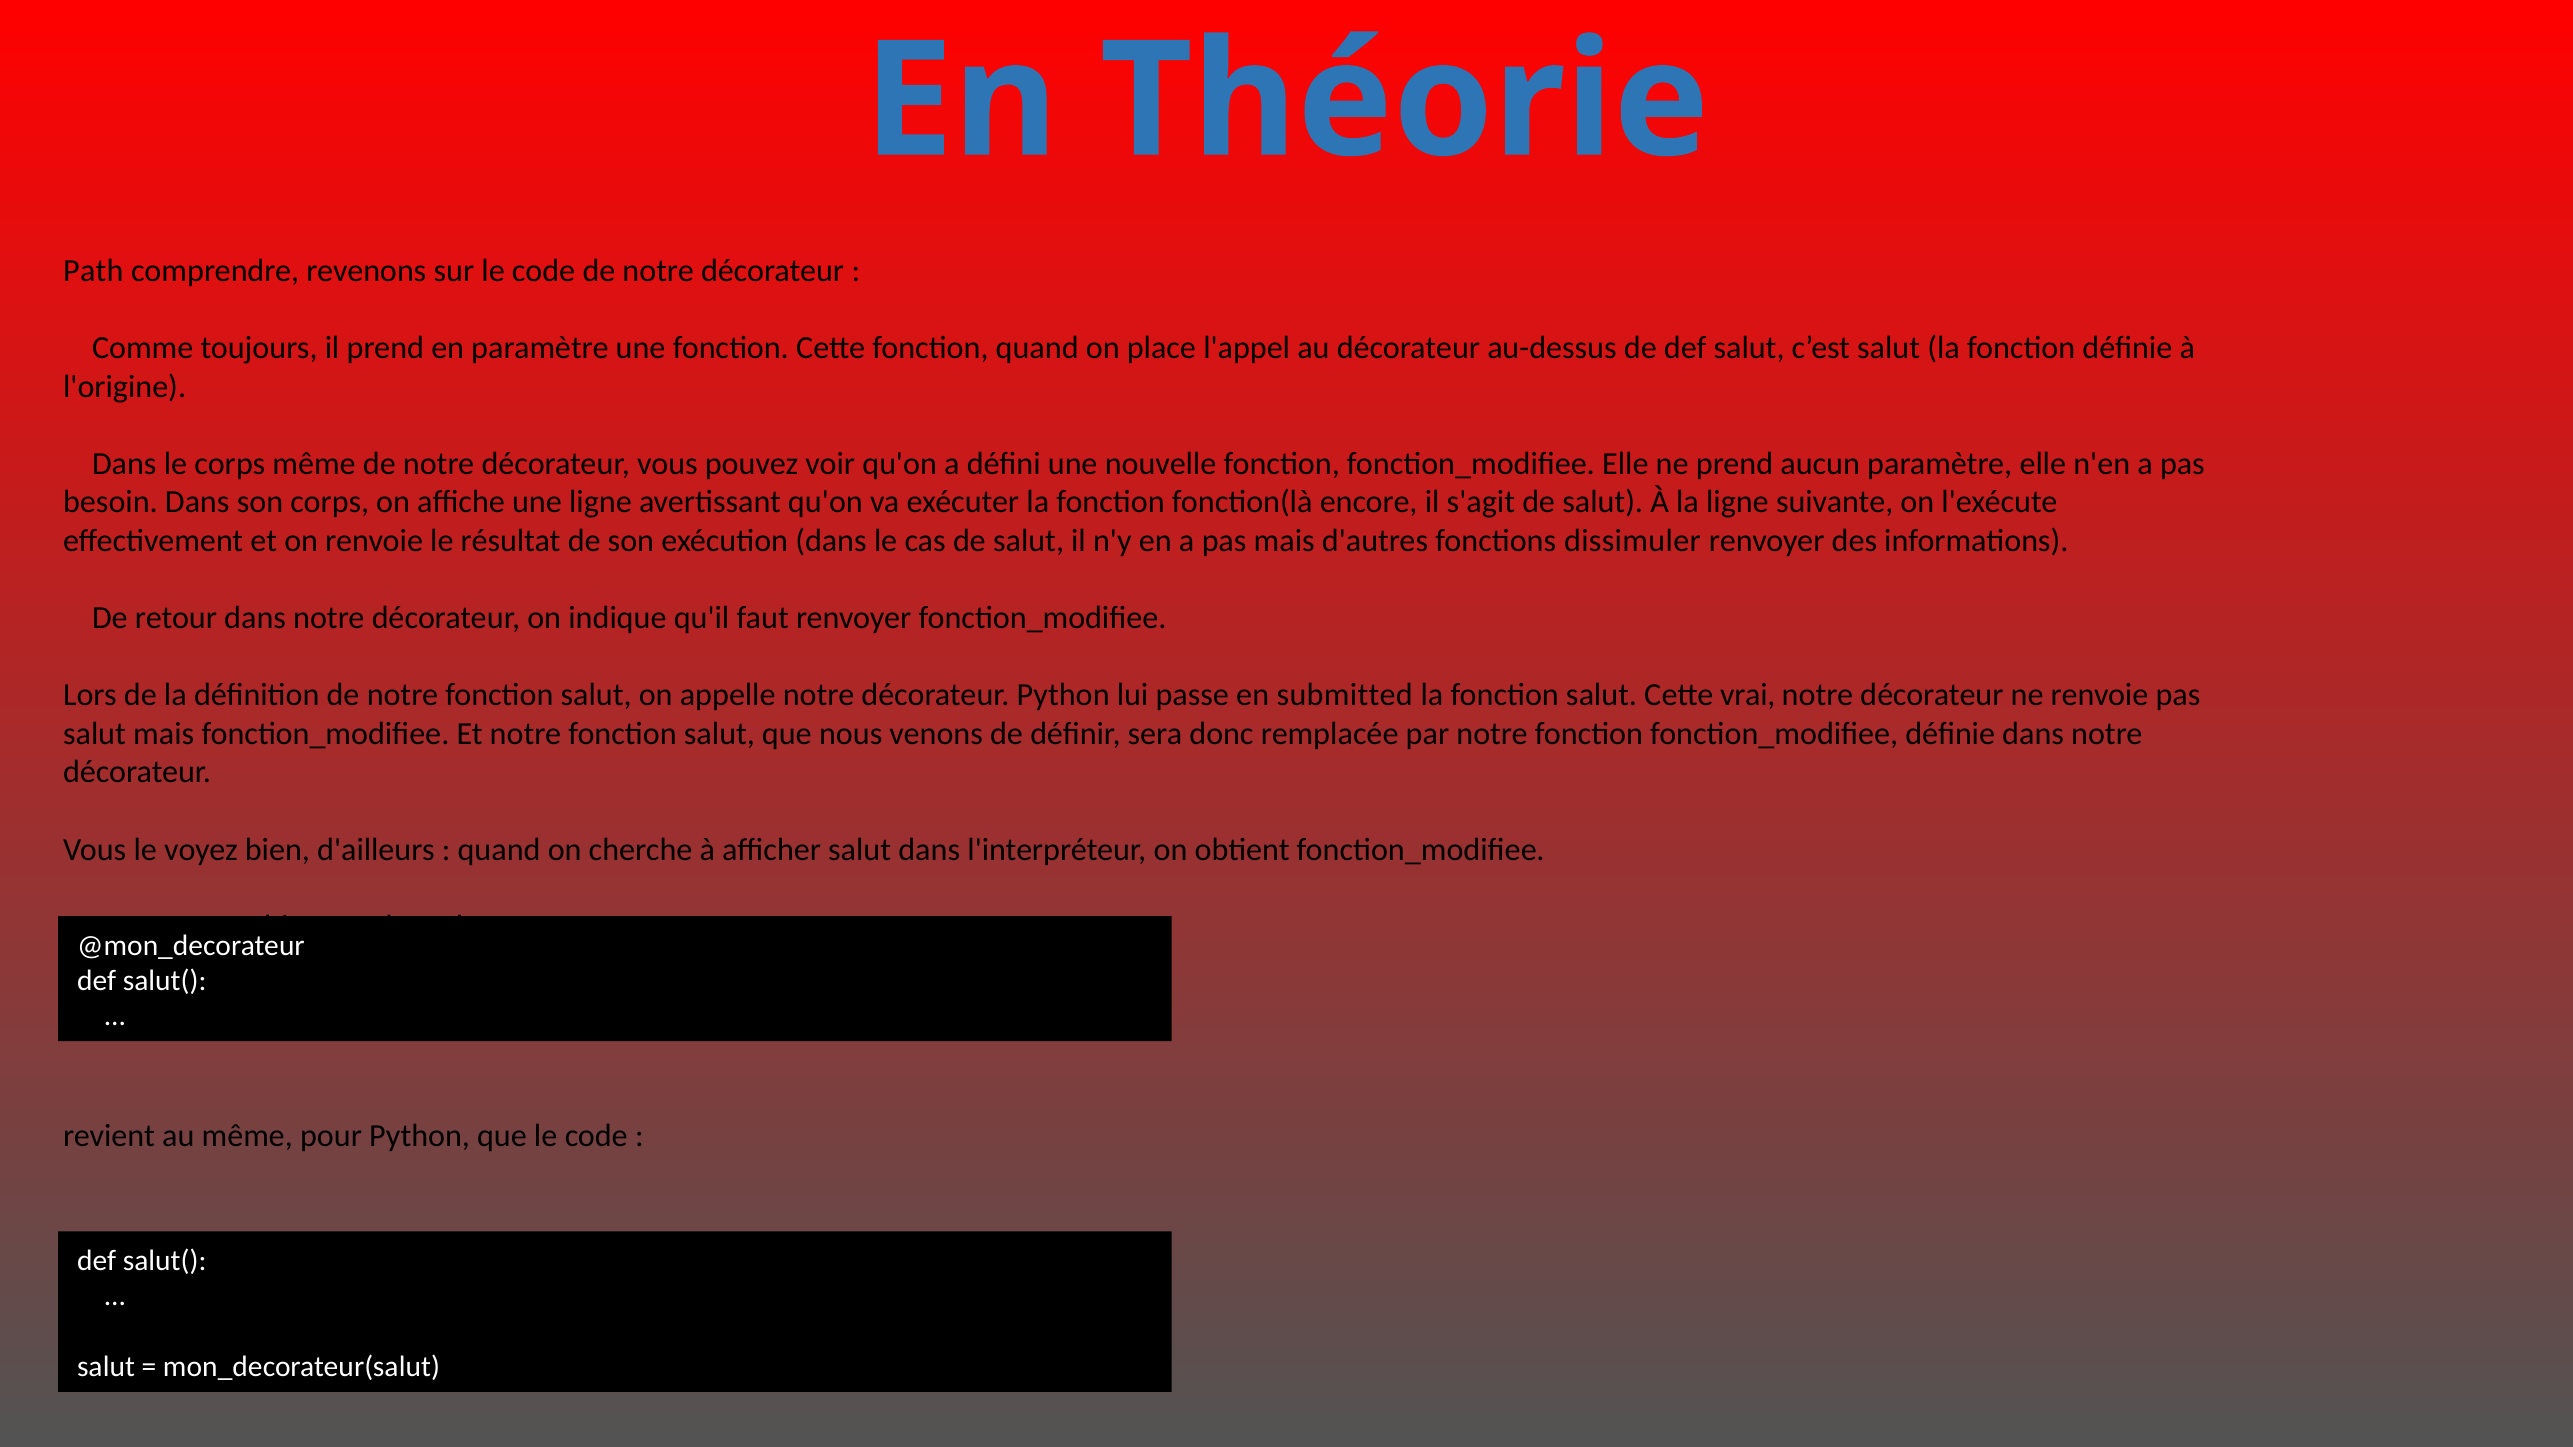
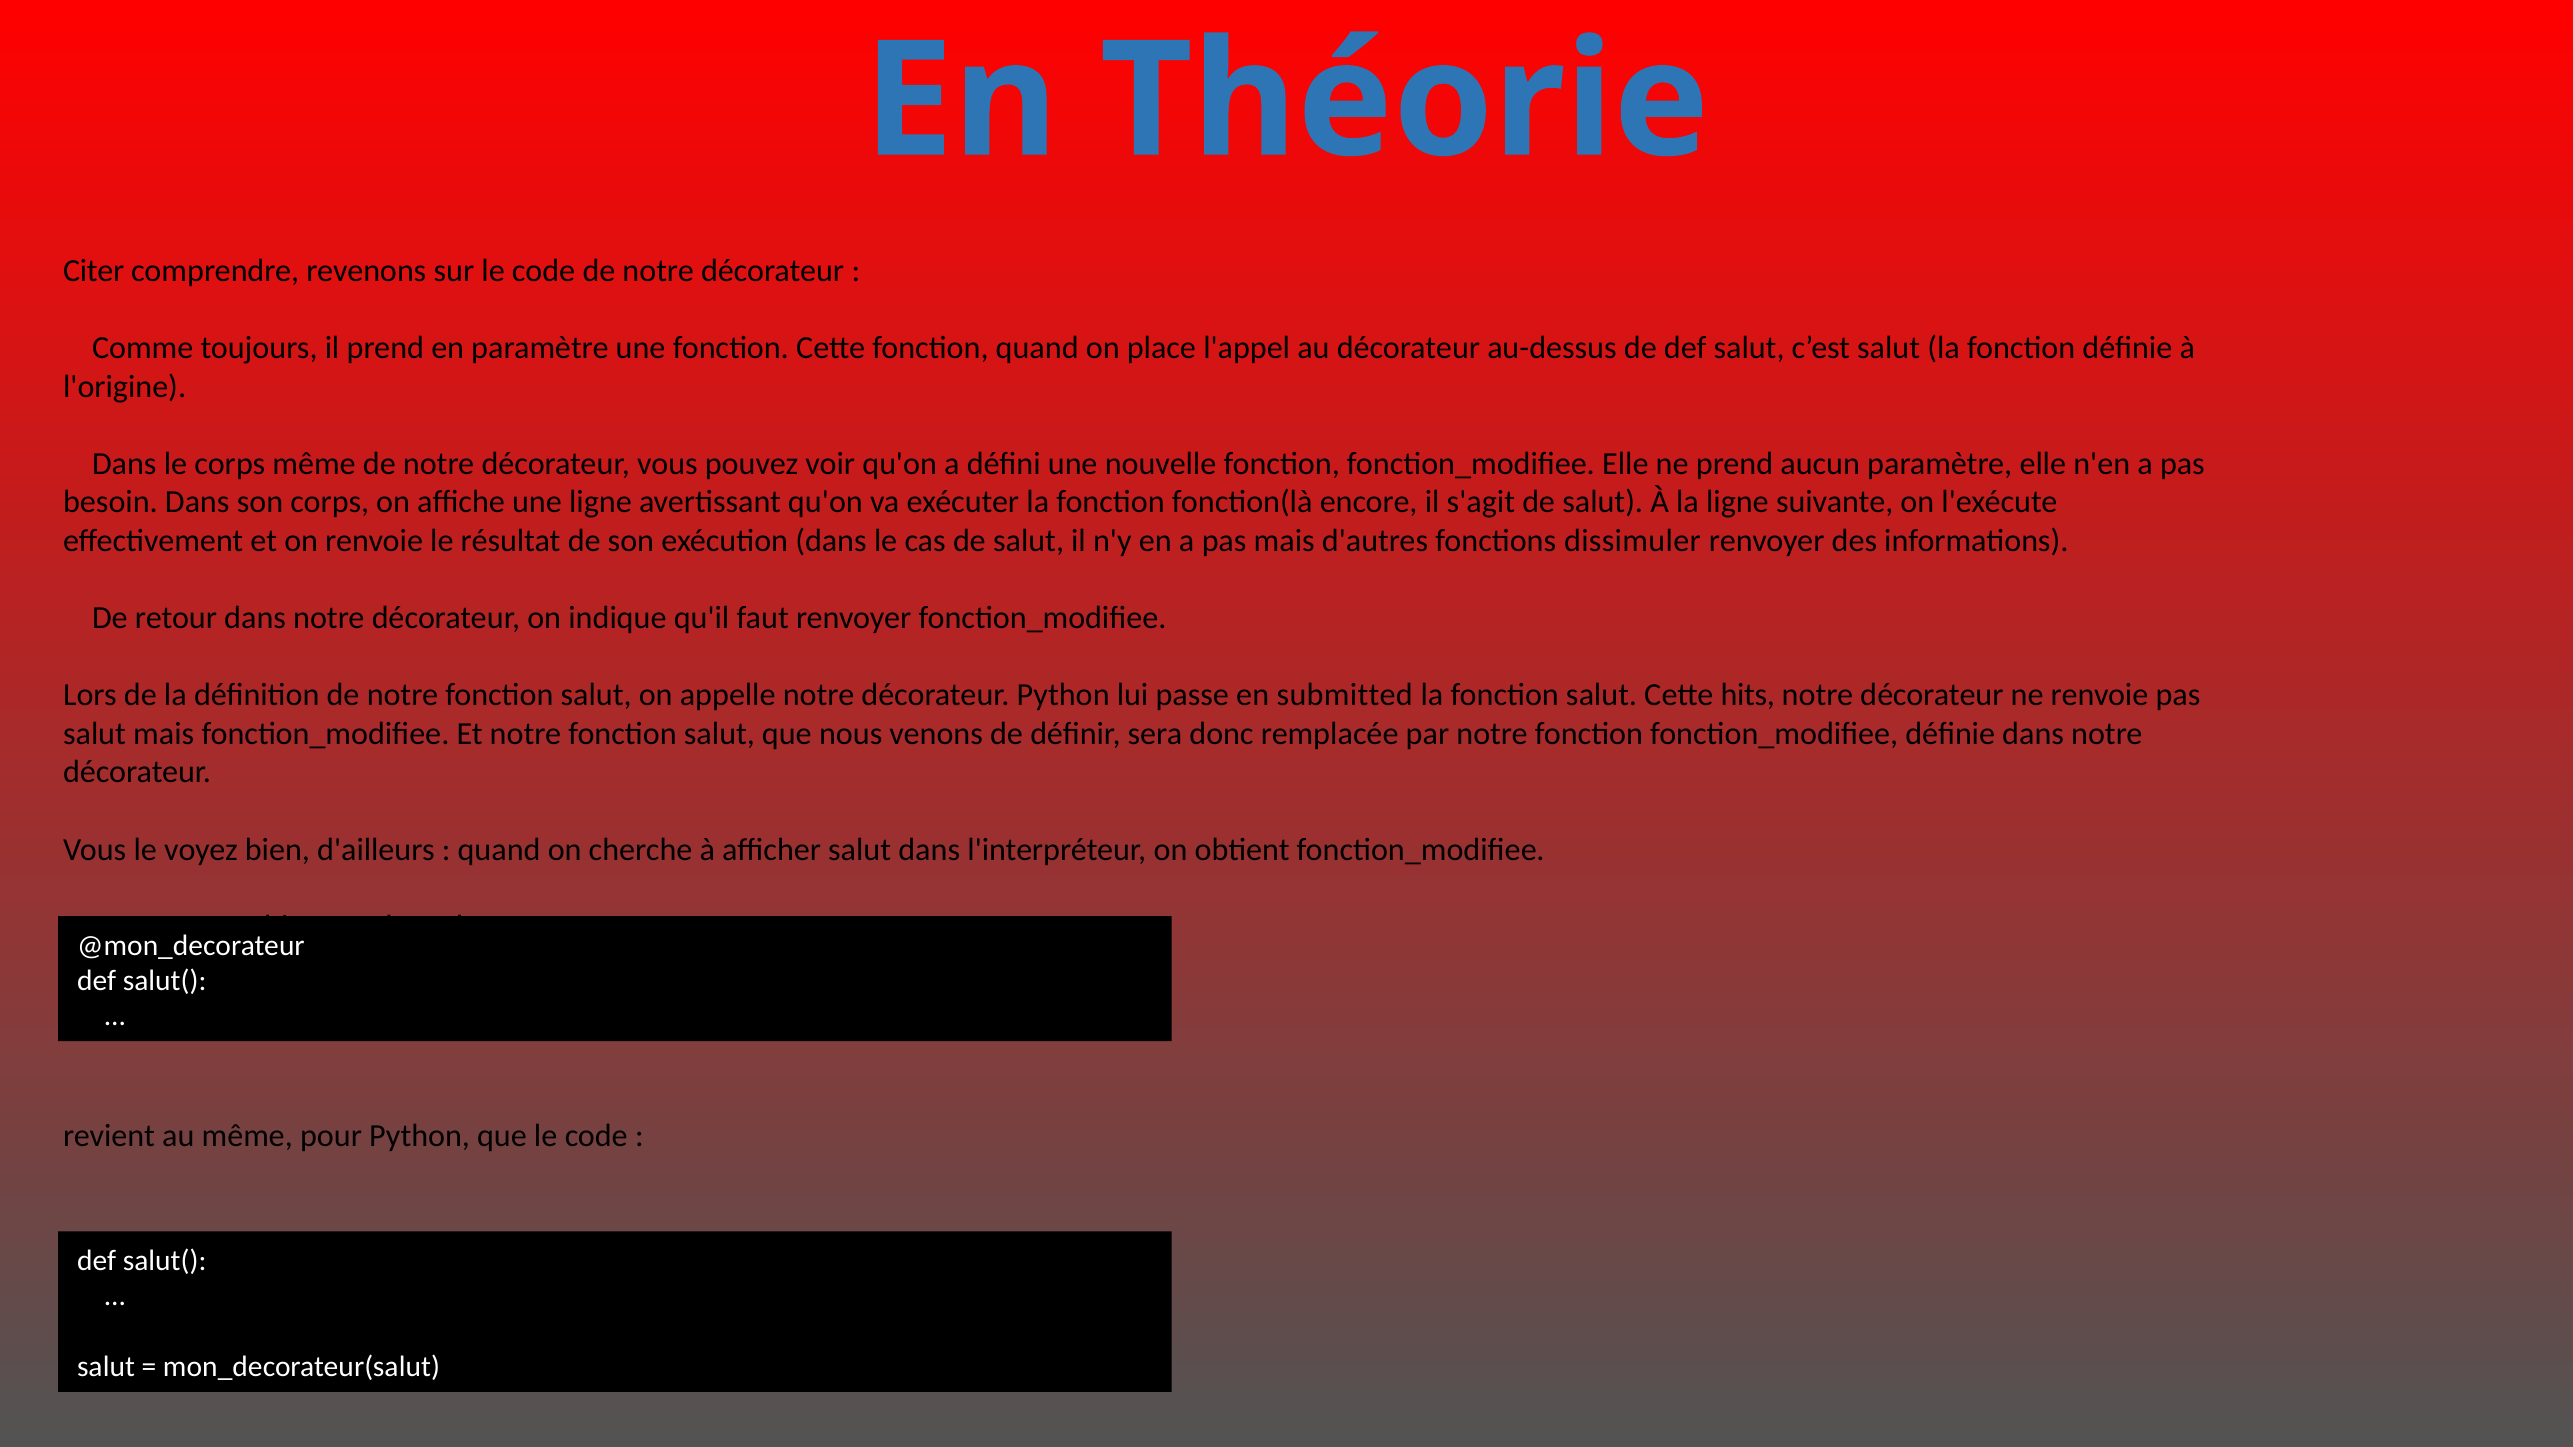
Path: Path -> Citer (94, 271)
vrai: vrai -> hits (1748, 695)
